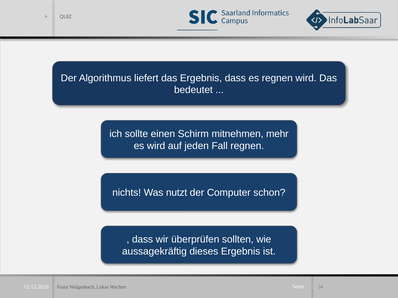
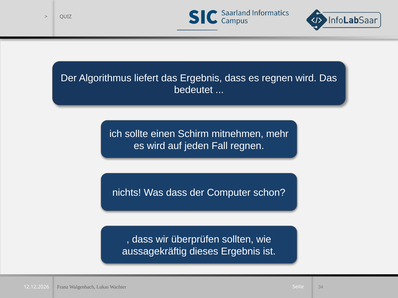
Was nutzt: nutzt -> dass (177, 193)
